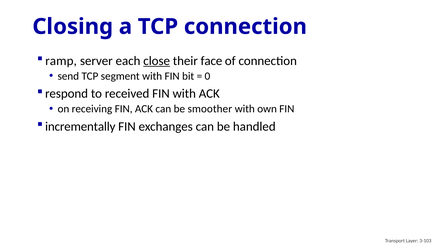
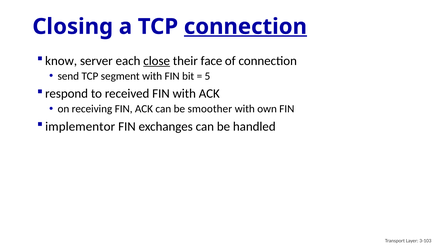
connection underline: none -> present (245, 27)
ramp: ramp -> know (61, 61)
0: 0 -> 5 (207, 76)
incrementally: incrementally -> implementor (80, 127)
